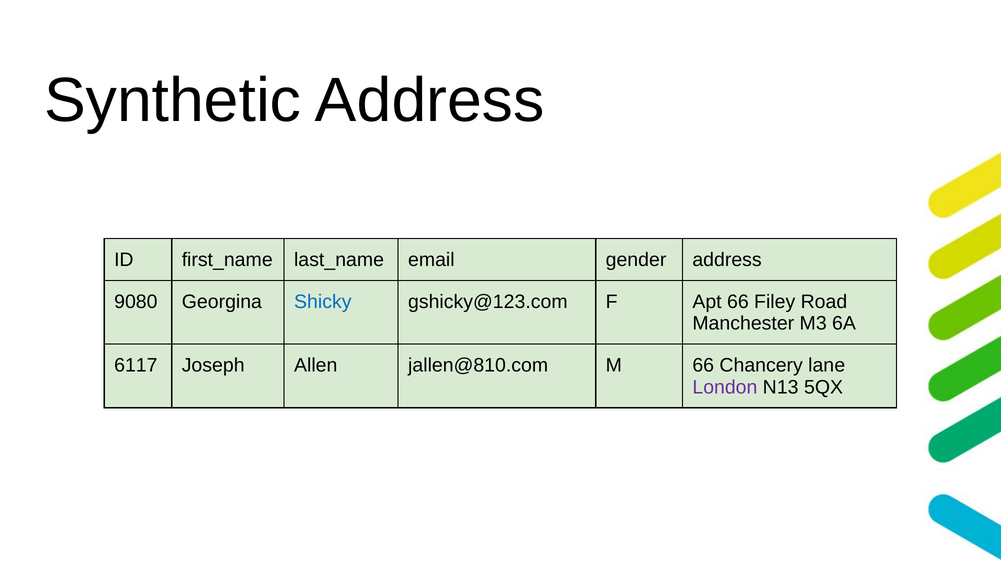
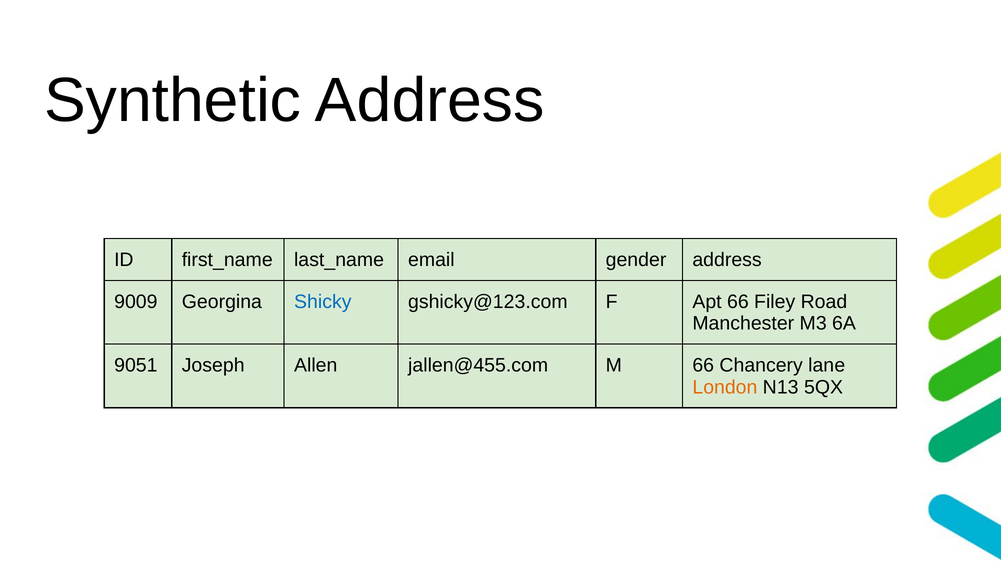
9080: 9080 -> 9009 (136, 302)
6117: 6117 -> 9051 (136, 365)
jallen@810.com: jallen@810.com -> jallen@455.com (478, 365)
London colour: purple -> orange (725, 387)
